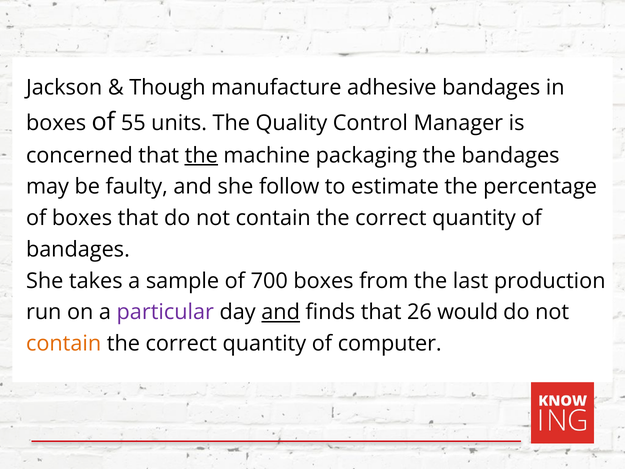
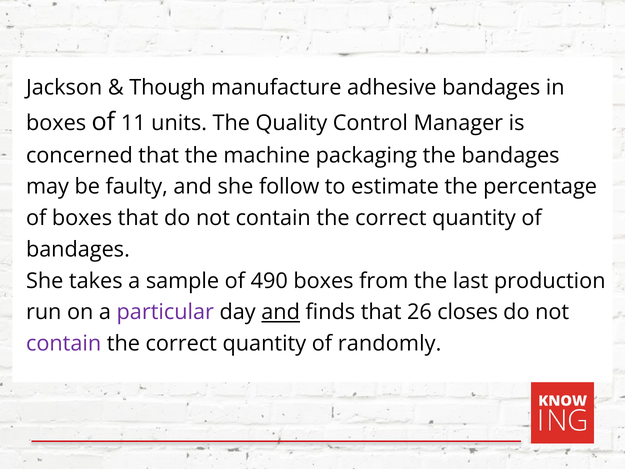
55: 55 -> 11 (133, 123)
the underline: present -> none (201, 155)
700: 700 -> 490 (269, 281)
would: would -> closes (468, 312)
contain colour: orange -> purple (64, 344)
computer: computer -> randomly (390, 344)
